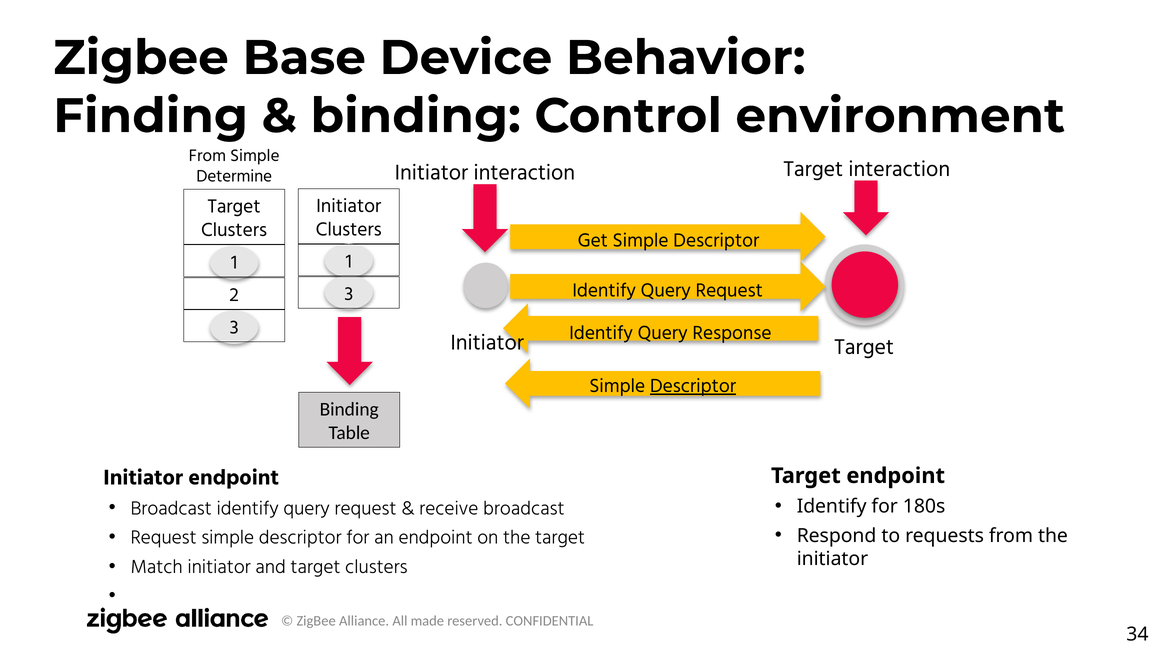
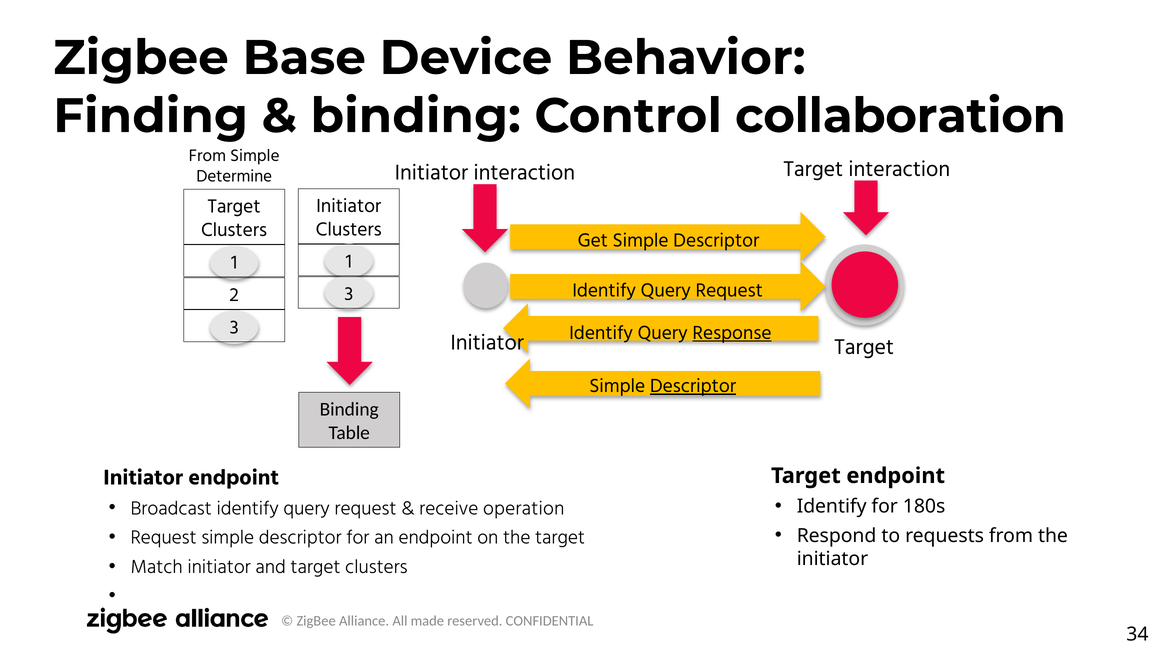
environment: environment -> collaboration (901, 116)
Response underline: none -> present (732, 333)
receive broadcast: broadcast -> operation (524, 508)
